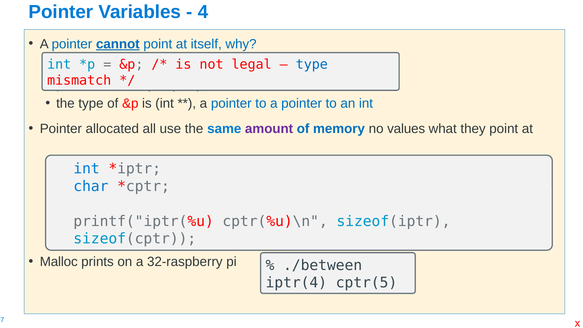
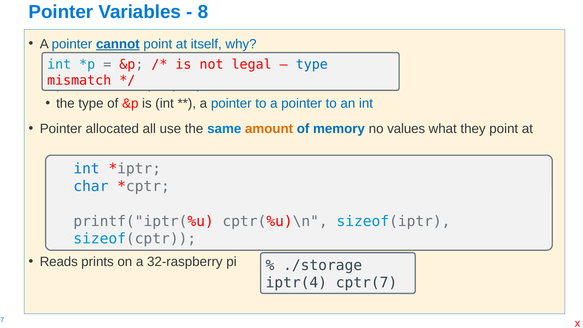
4: 4 -> 8 (203, 12)
amount colour: purple -> orange (269, 129)
Malloc: Malloc -> Reads (59, 262)
./between: ./between -> ./storage (323, 265)
cptr(5: cptr(5 -> cptr(7 (367, 283)
